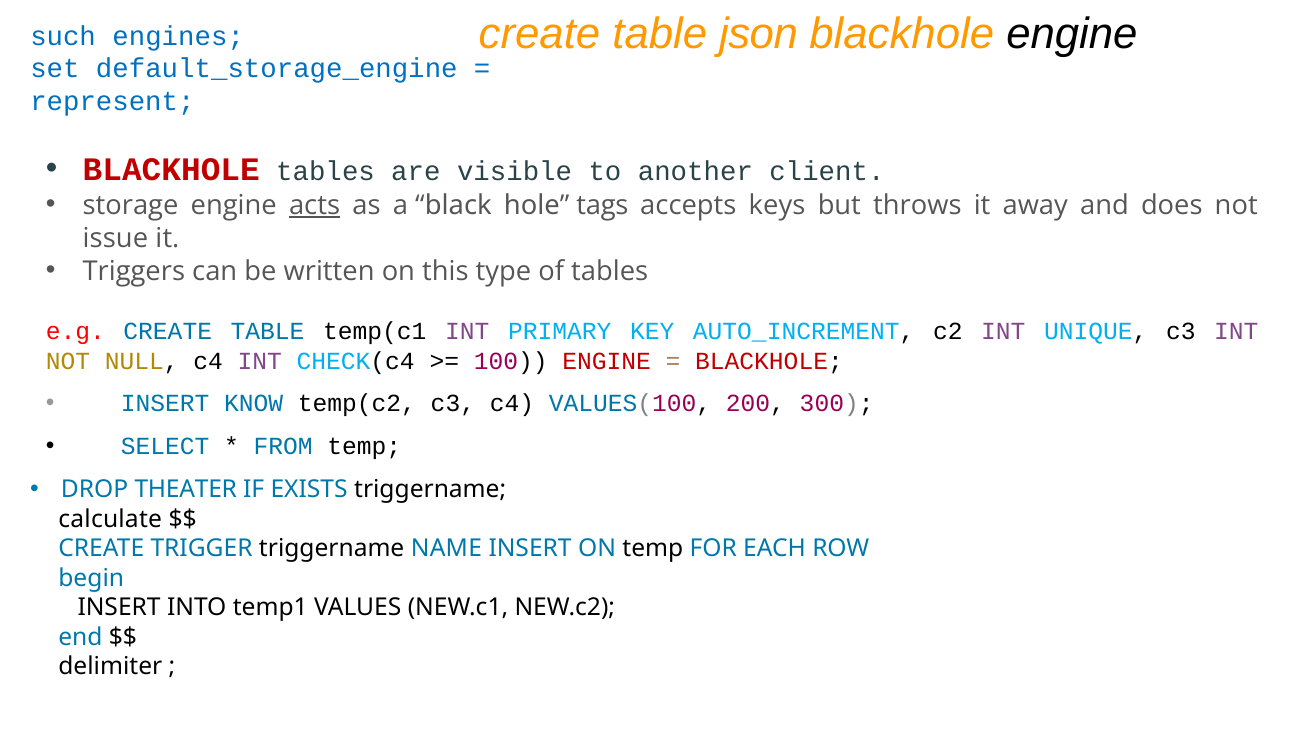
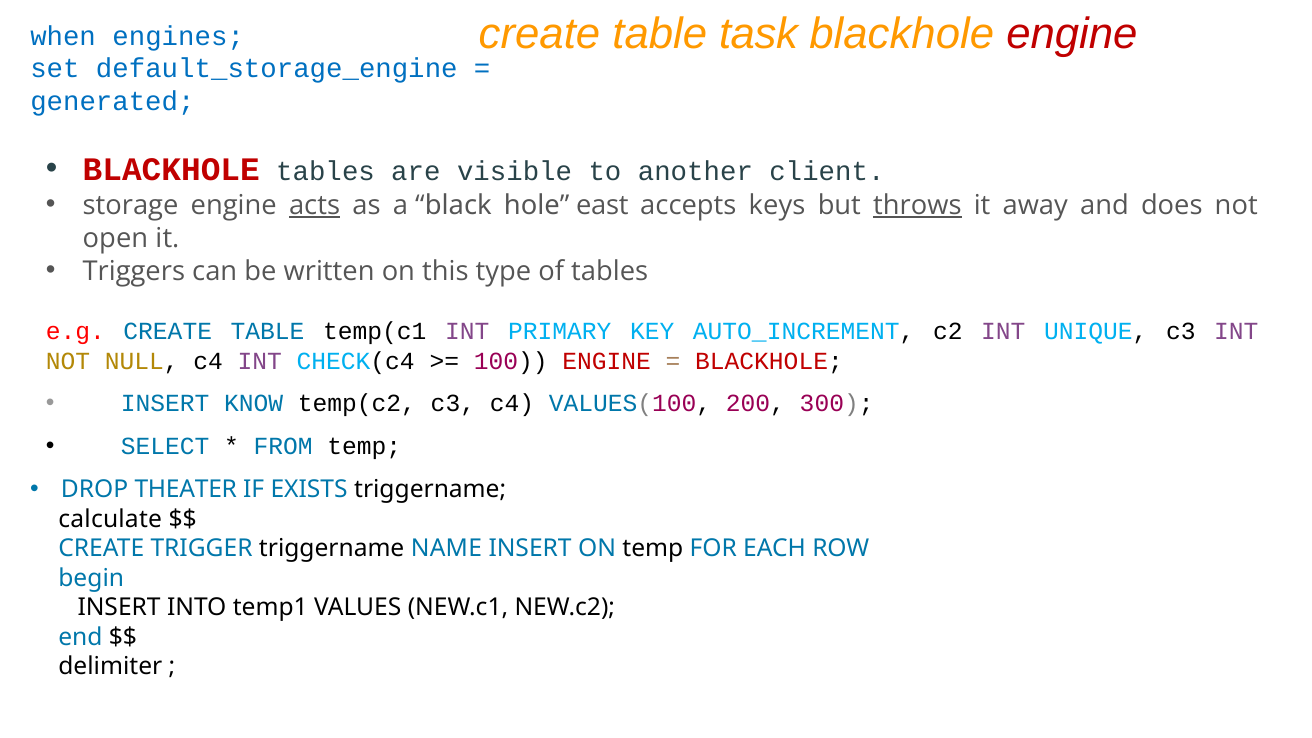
json: json -> task (758, 34)
engine colour: black -> red (1072, 34)
such: such -> when (63, 36)
represent: represent -> generated (112, 102)
tags: tags -> east (602, 205)
throws underline: none -> present (917, 205)
issue: issue -> open (115, 238)
